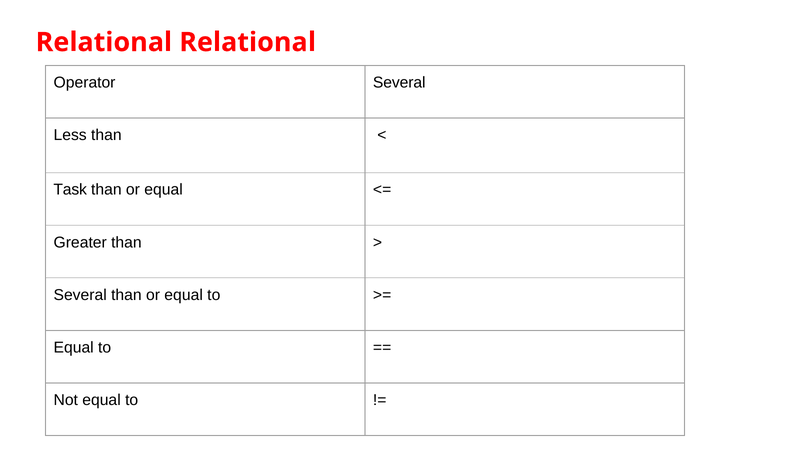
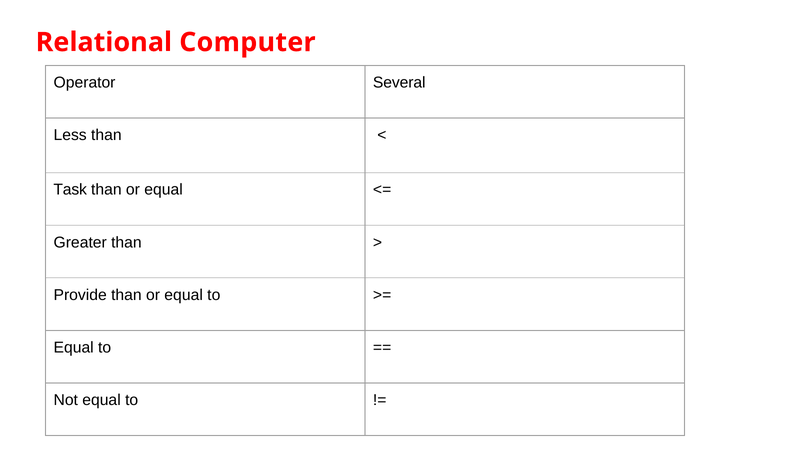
Relational Relational: Relational -> Computer (247, 42)
Several: Several -> Provide (80, 295)
